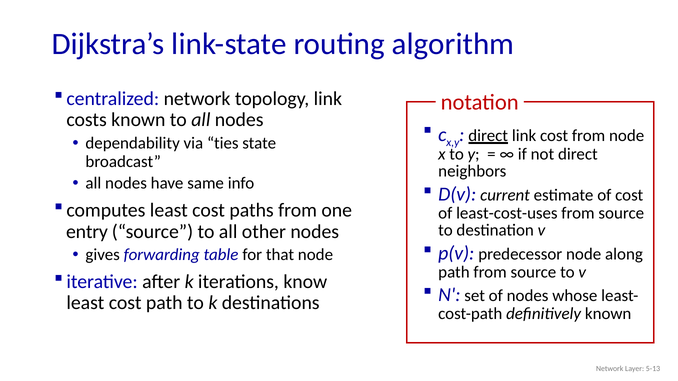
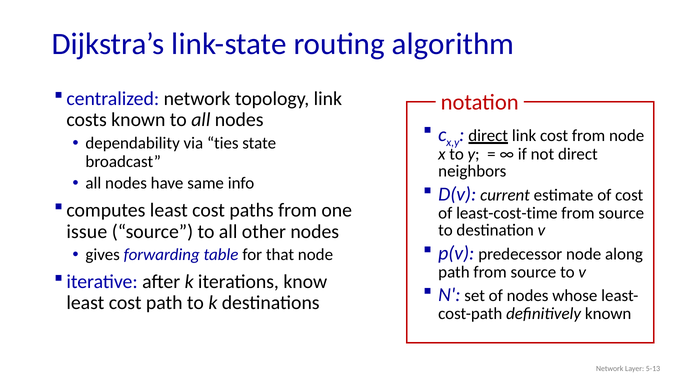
least-cost-uses: least-cost-uses -> least-cost-time (507, 213)
entry: entry -> issue (87, 232)
